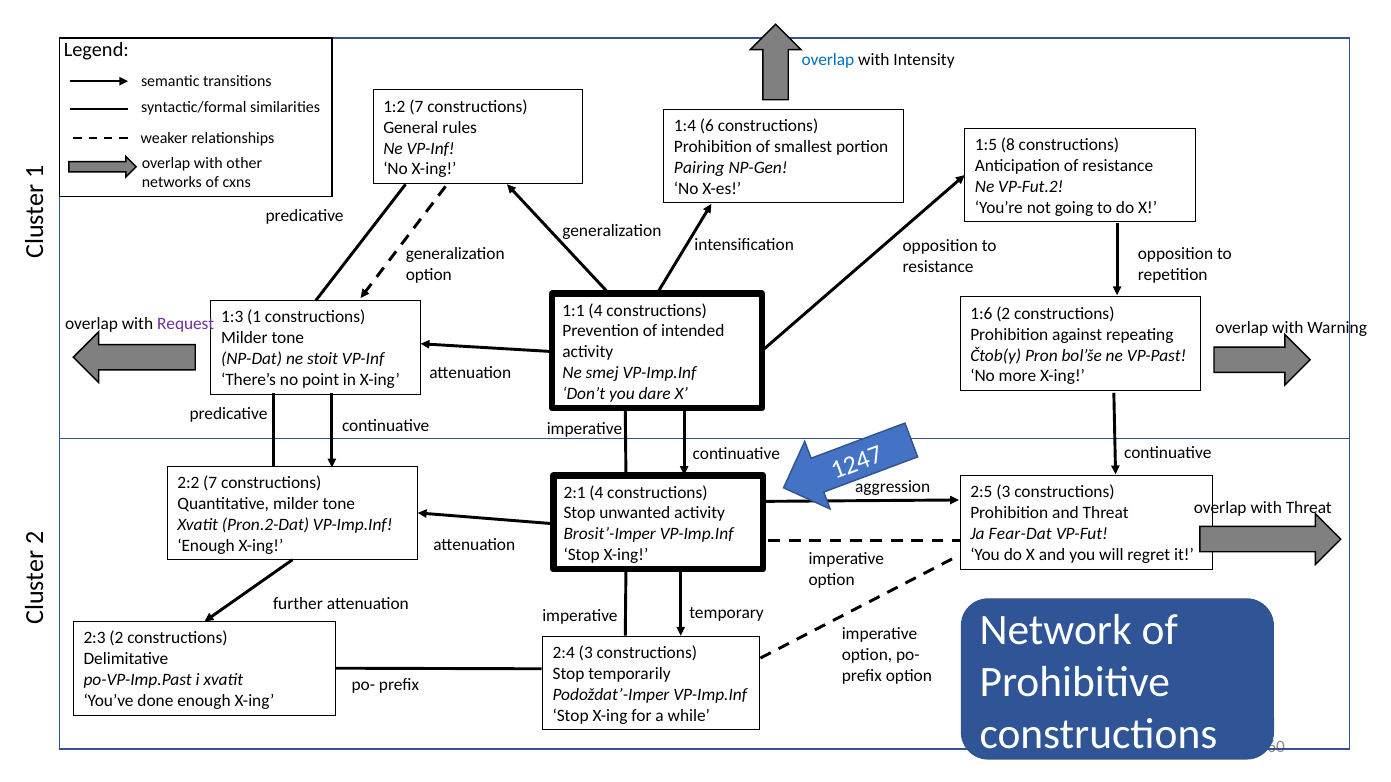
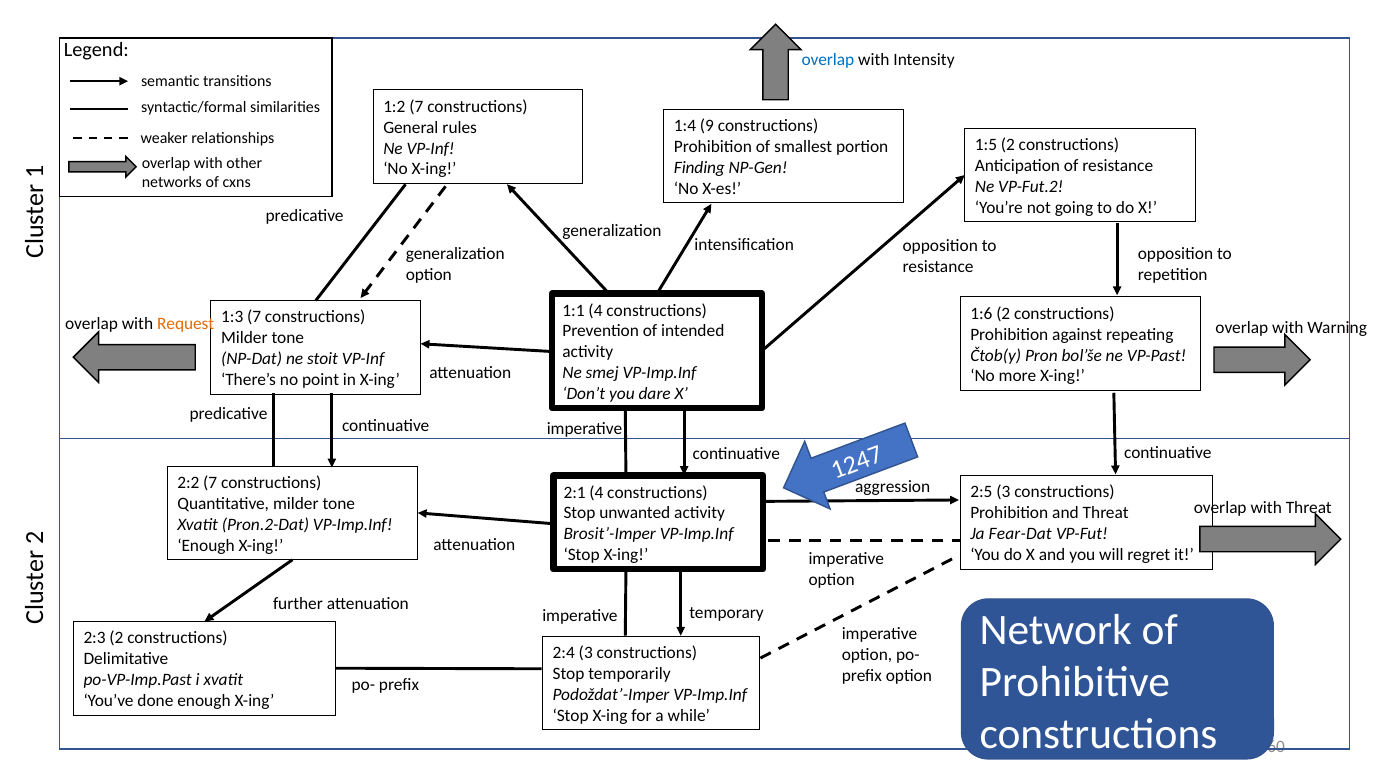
6: 6 -> 9 (707, 126)
1:5 8: 8 -> 2 (1008, 145)
Pairing: Pairing -> Finding (699, 168)
1:3 1: 1 -> 7 (254, 317)
Request colour: purple -> orange (186, 324)
